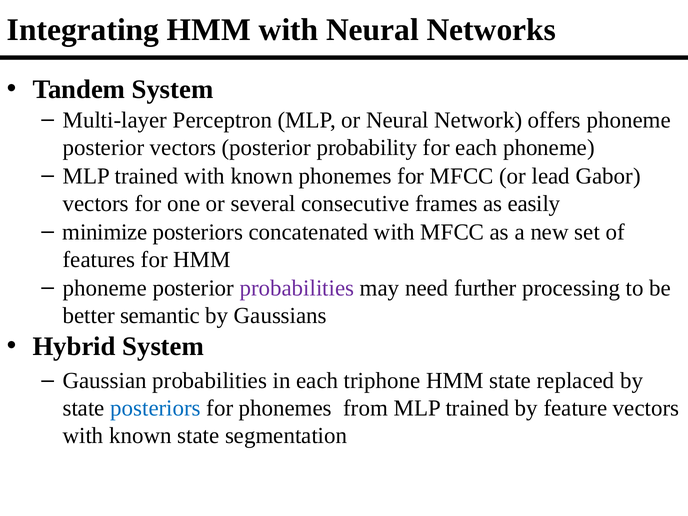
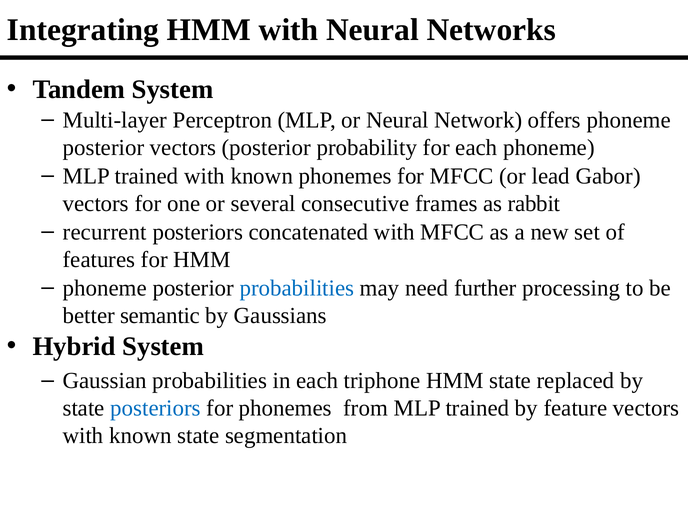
easily: easily -> rabbit (534, 204)
minimize: minimize -> recurrent (105, 232)
probabilities colour: purple -> blue (297, 288)
